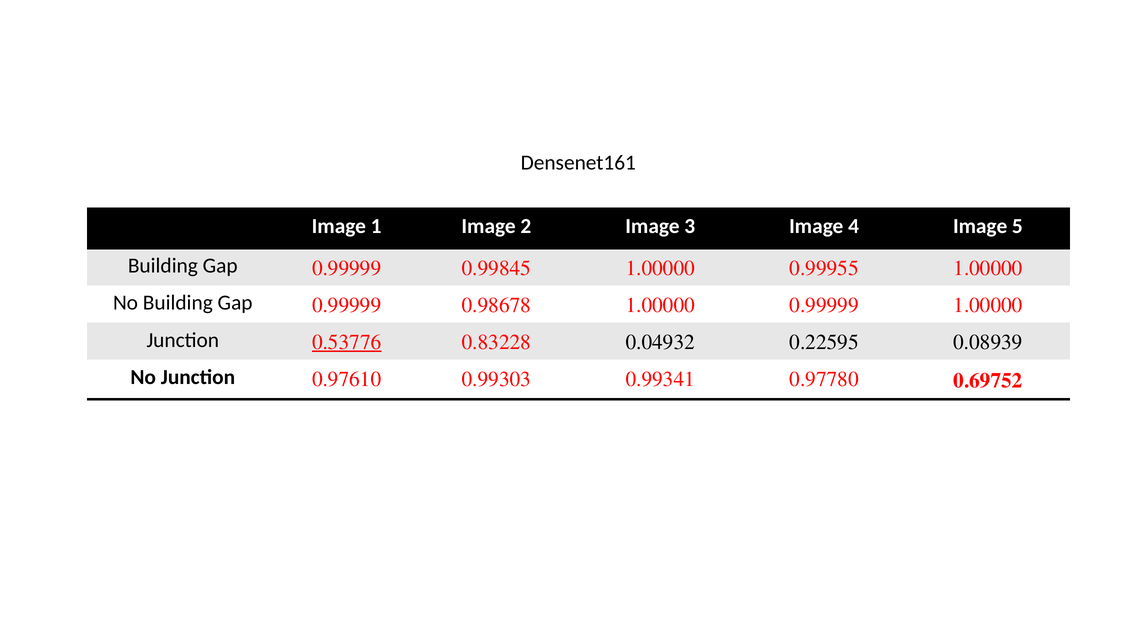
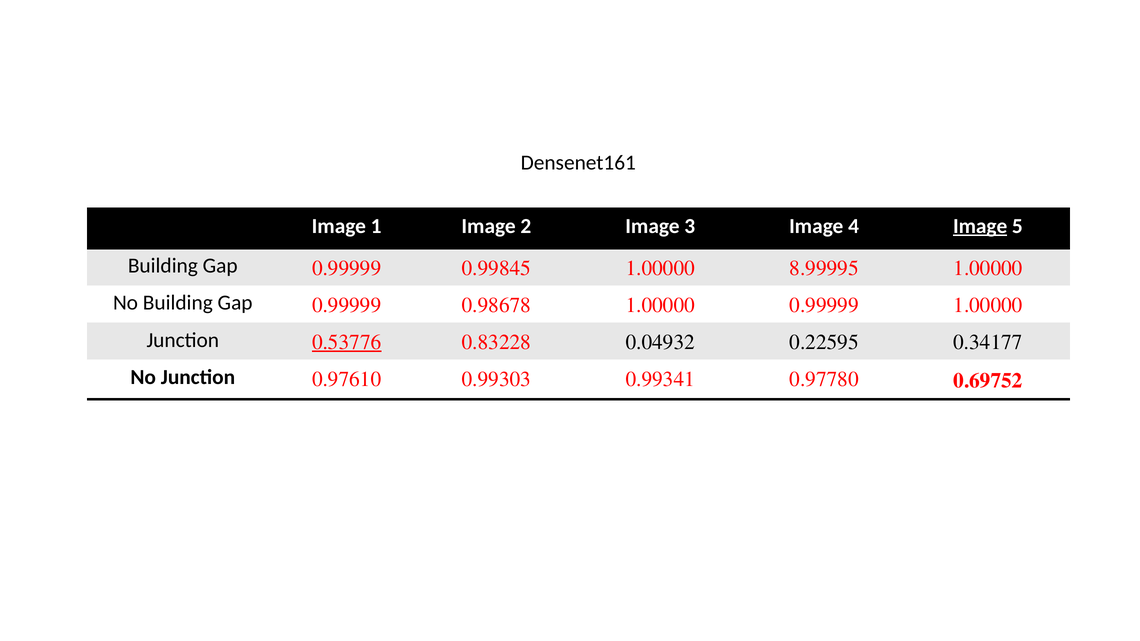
Image underline: none -> present (980, 226)
0.99955: 0.99955 -> 8.99995 (824, 268)
0.08939: 0.08939 -> 0.34177 (988, 342)
